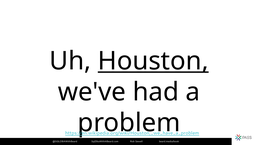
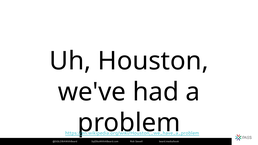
Houston underline: present -> none (153, 61)
